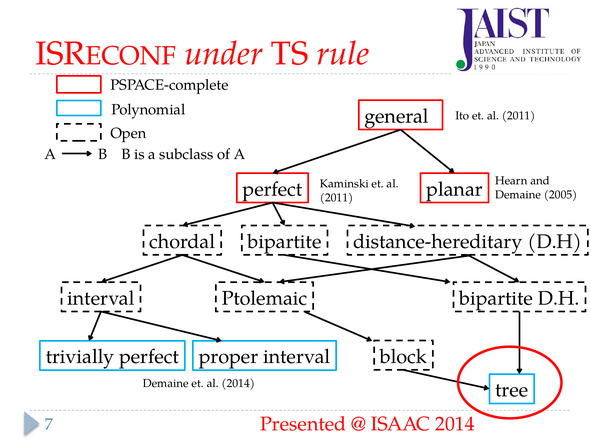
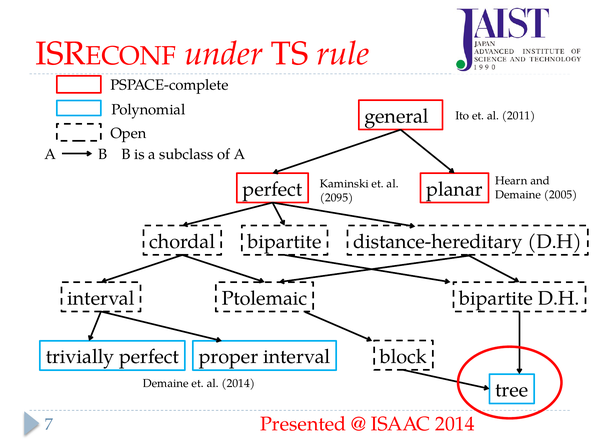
2011: 2011 -> 2095 (337, 198)
